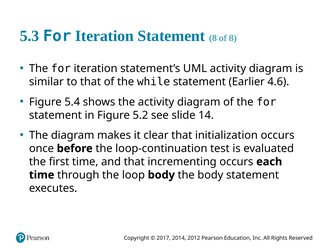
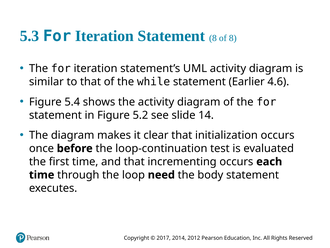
loop body: body -> need (161, 175)
